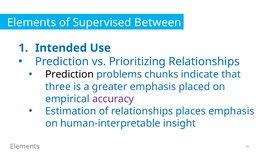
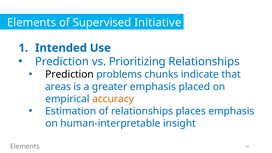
Between: Between -> Initiative (158, 22)
three: three -> areas (58, 87)
accuracy colour: purple -> orange (113, 99)
